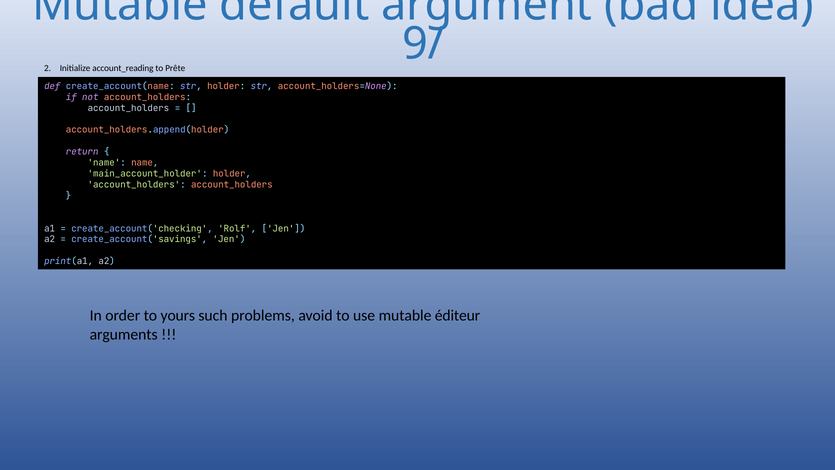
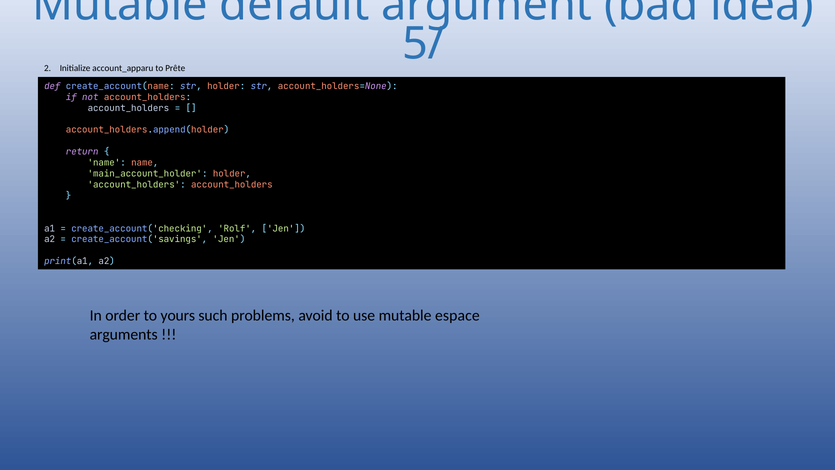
9/: 9/ -> 5/ (423, 44)
account_reading: account_reading -> account_apparu (123, 68)
éditeur: éditeur -> espace (457, 315)
